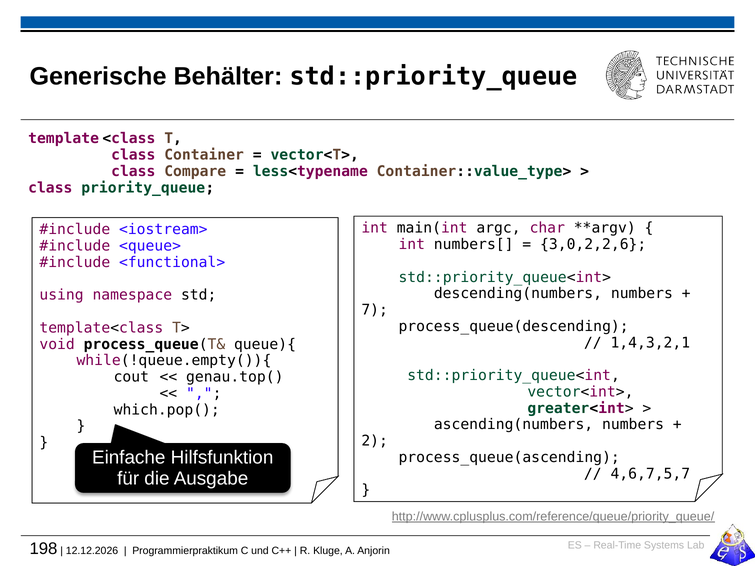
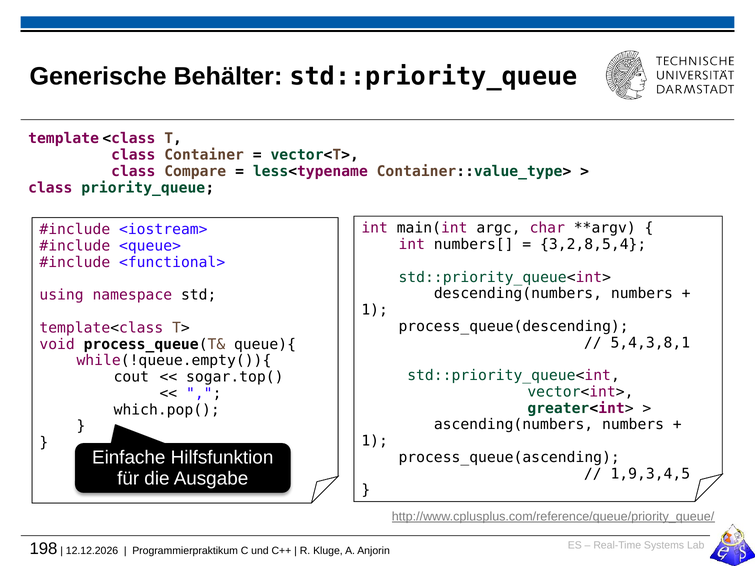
3,0,2,2,6: 3,0,2,2,6 -> 3,2,8,5,4 (593, 245)
7: 7 -> 1 (375, 310)
1,4,3,2,1: 1,4,3,2,1 -> 5,4,3,8,1 (650, 343)
genau.top(: genau.top( -> sogar.top( (235, 377)
2: 2 -> 1 (375, 441)
4,6,7,5,7: 4,6,7,5,7 -> 1,9,3,4,5 (650, 474)
